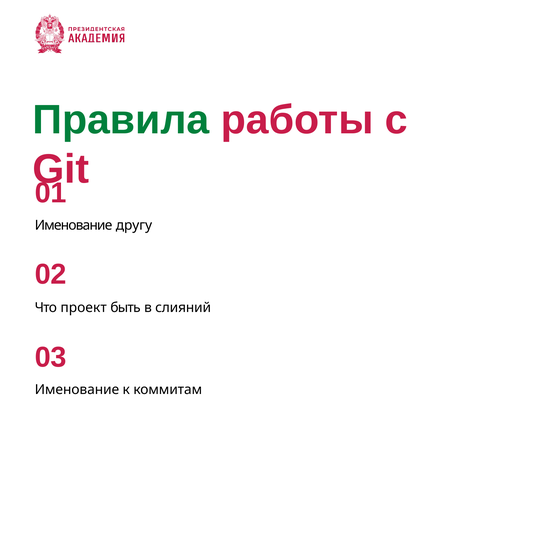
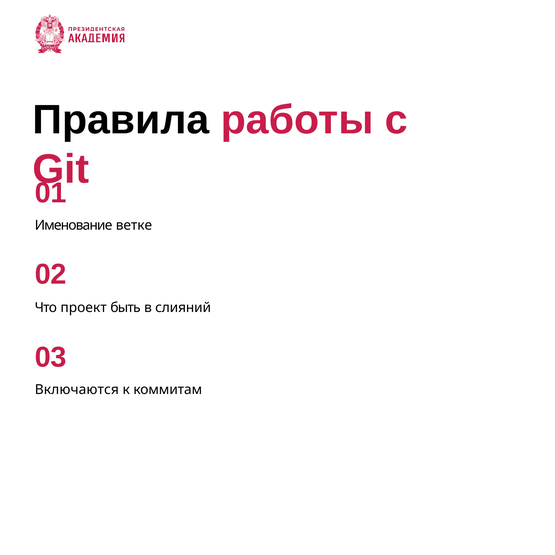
Правила colour: green -> black (121, 120)
другу: другу -> ветке (134, 225)
Именование: Именование -> Включаются (77, 390)
